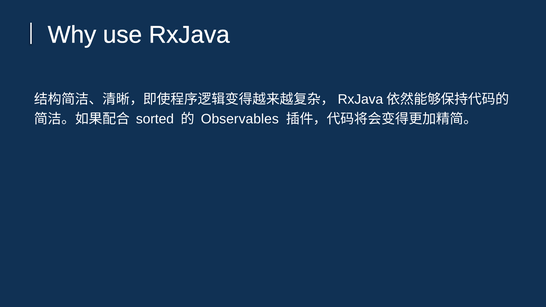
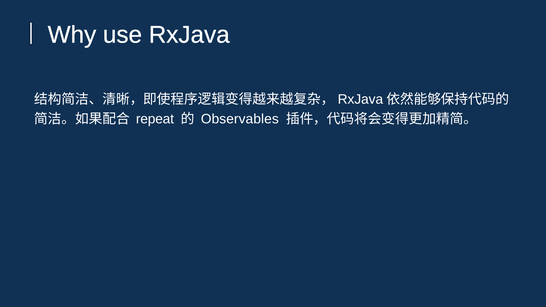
sorted: sorted -> repeat (155, 119)
